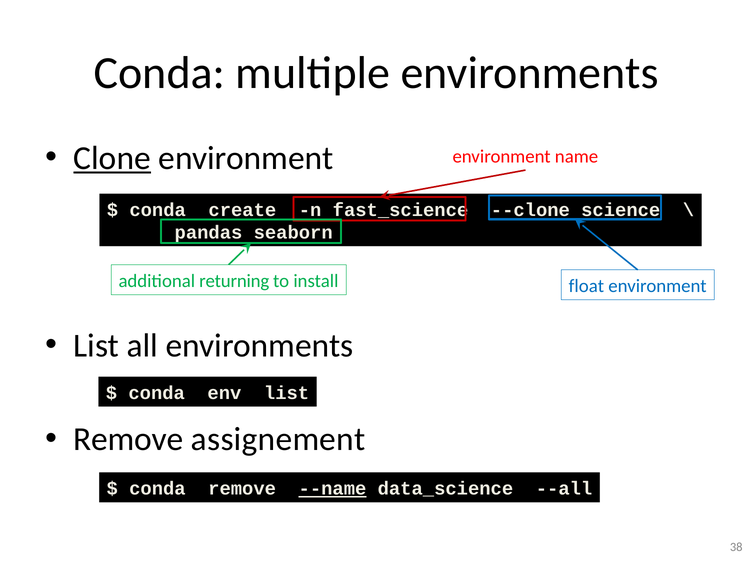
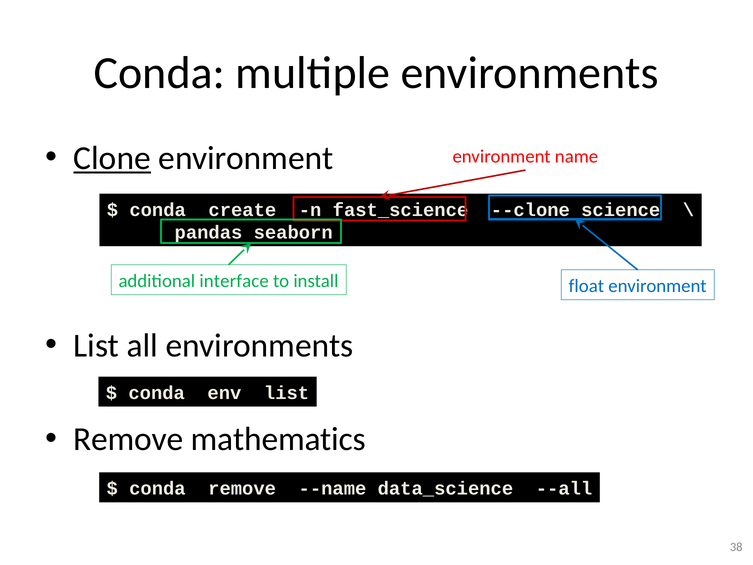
returning: returning -> interface (234, 281)
assignement: assignement -> mathematics (278, 439)
--name underline: present -> none (332, 488)
